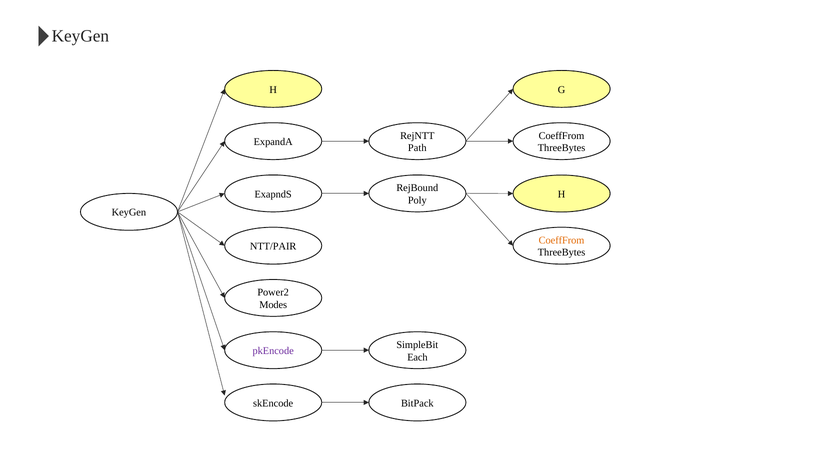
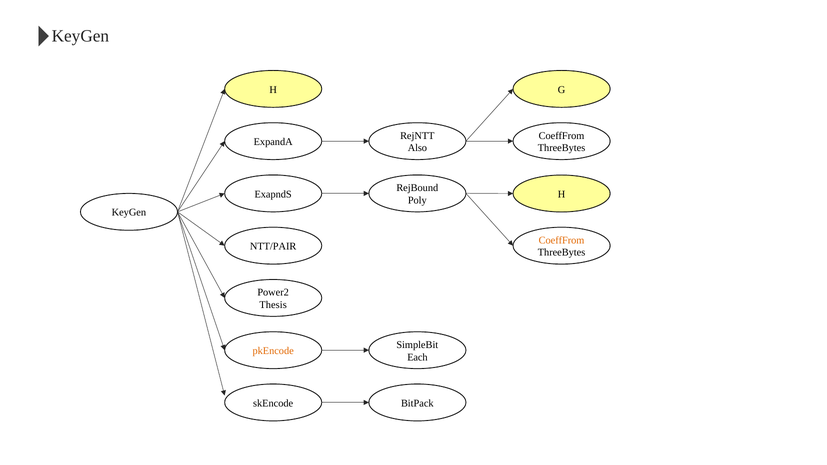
Path: Path -> Also (417, 148)
Modes: Modes -> Thesis (273, 305)
pkEncode colour: purple -> orange (273, 351)
